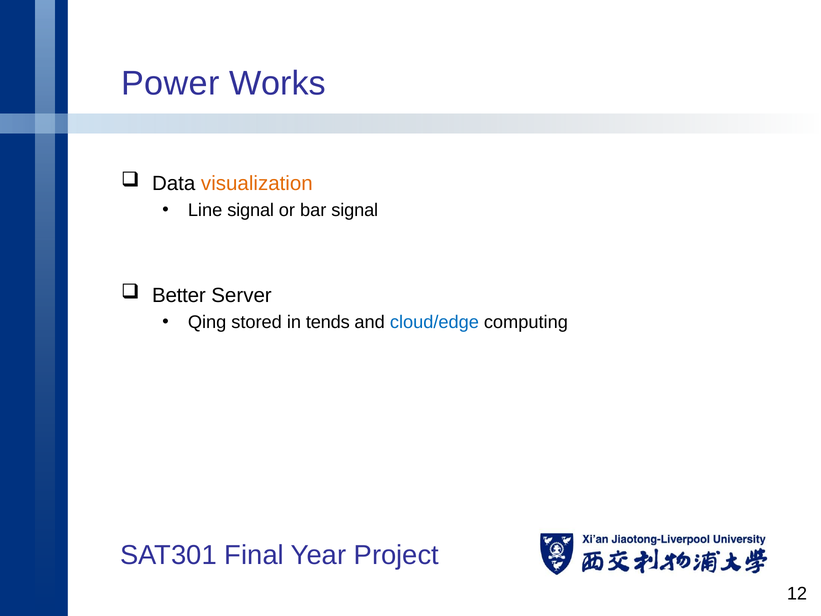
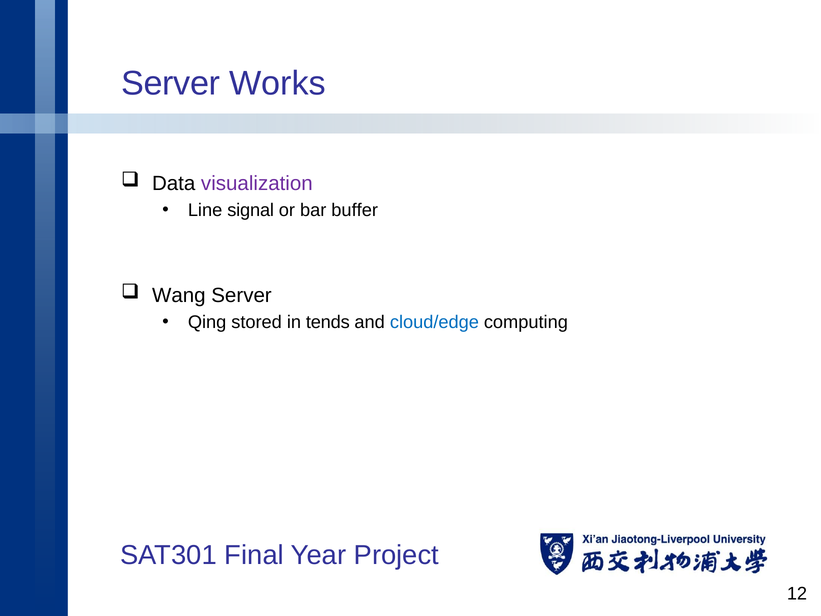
Power: Power -> Server (171, 83)
visualization colour: orange -> purple (257, 183)
bar signal: signal -> buffer (355, 210)
Better: Better -> Wang (179, 295)
